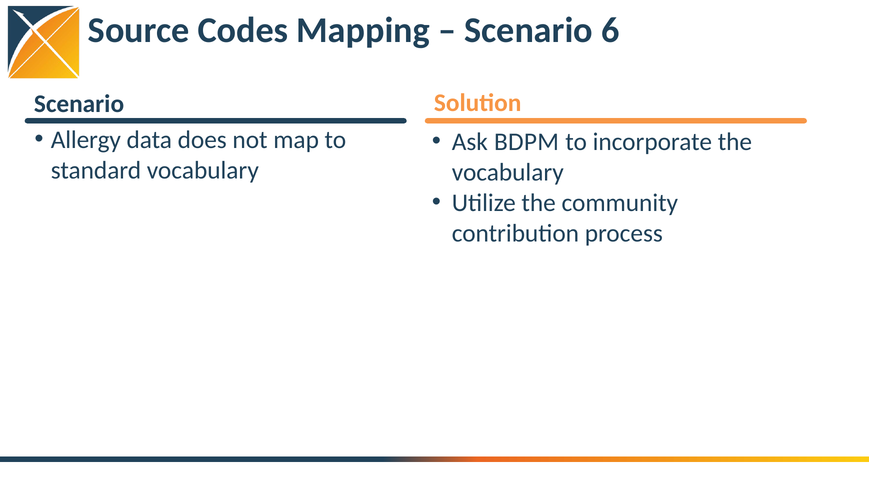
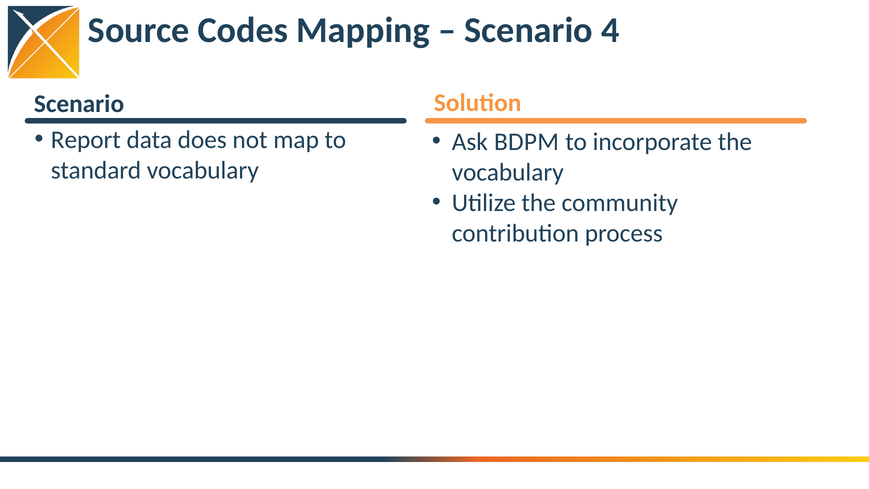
6: 6 -> 4 (610, 30)
Allergy: Allergy -> Report (86, 140)
